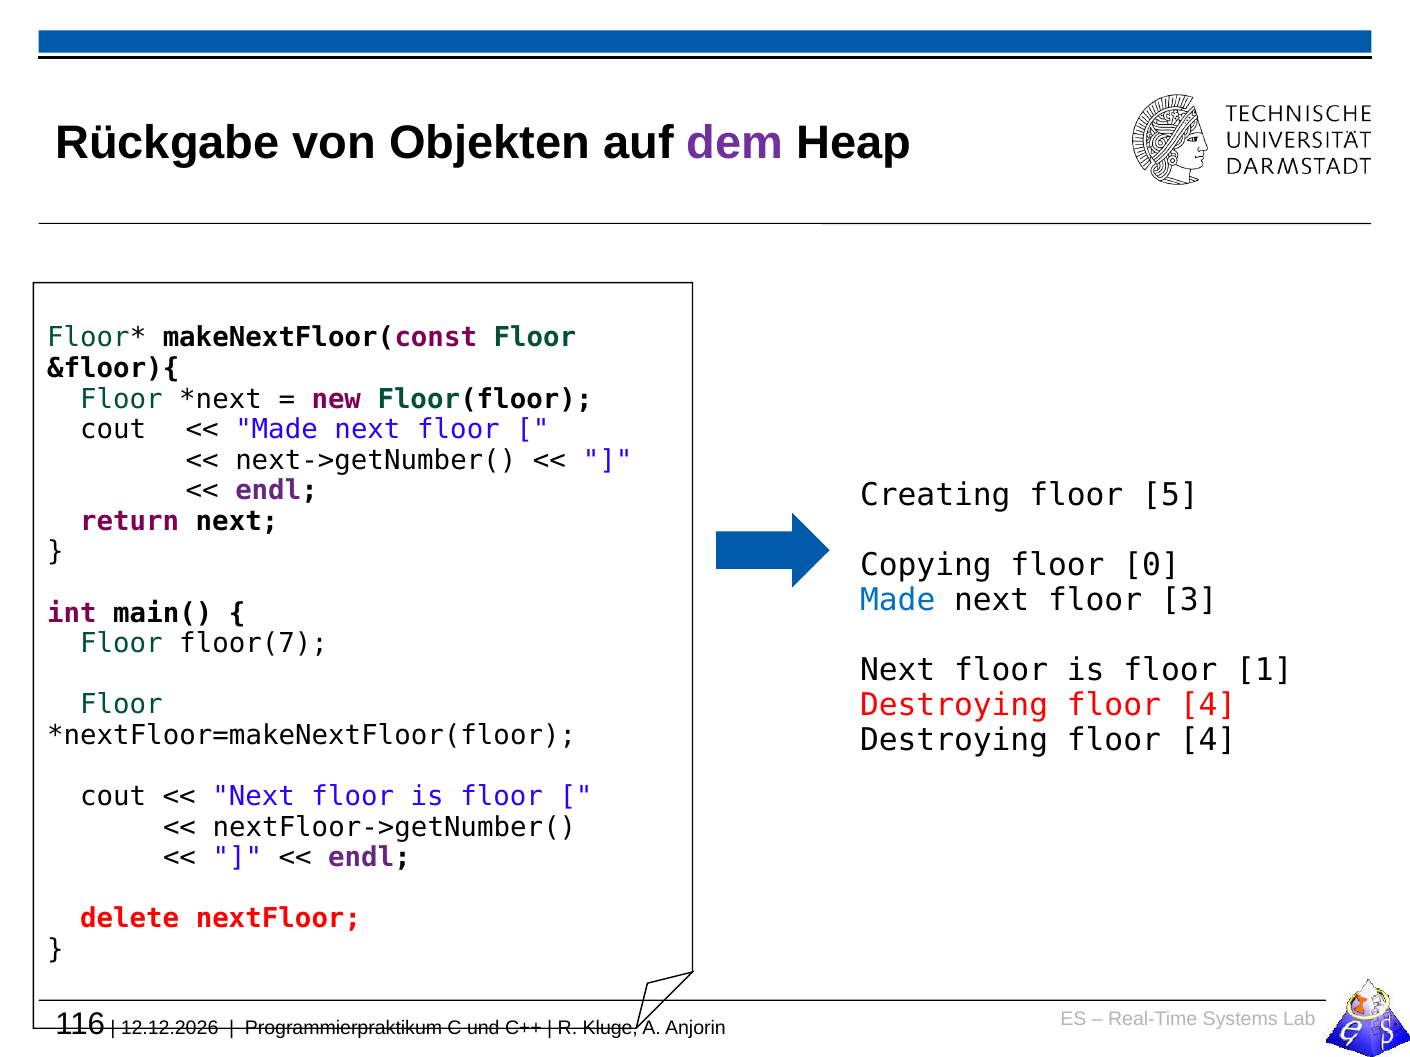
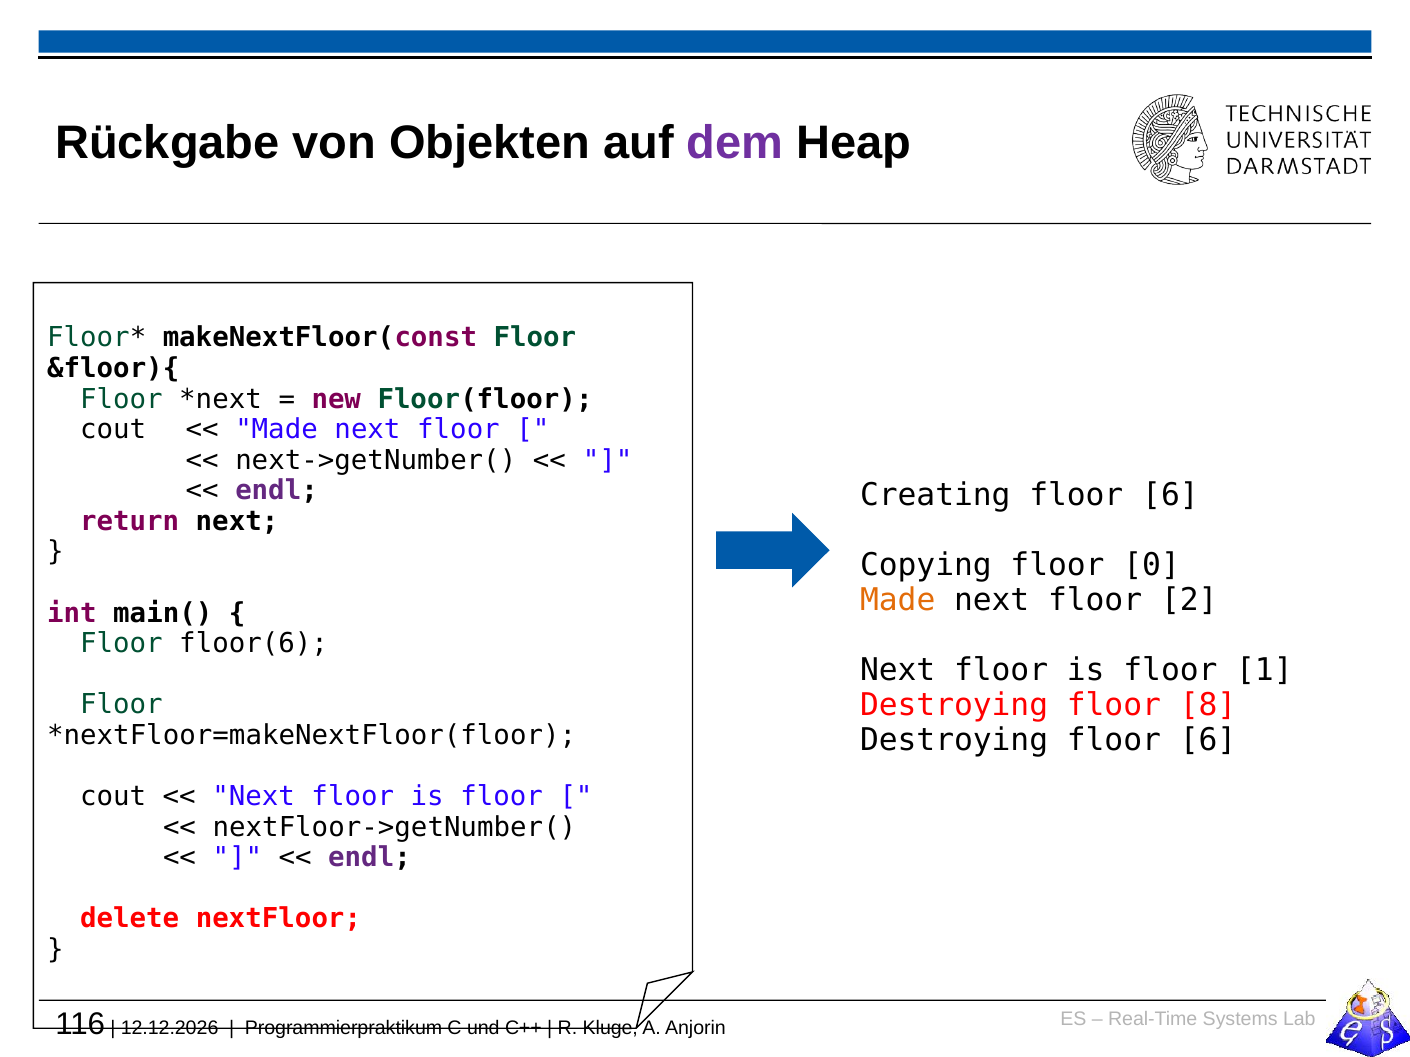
Creating floor 5: 5 -> 6 (1170, 496)
Made colour: blue -> orange (898, 601)
3: 3 -> 2 (1189, 601)
floor(7: floor(7 -> floor(6 (254, 644)
4: 4 -> 8 (1208, 705)
4: 4 -> 6 (1208, 740)
